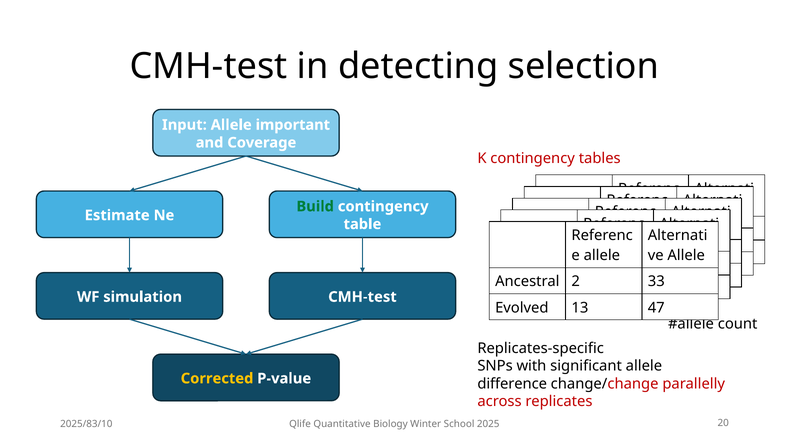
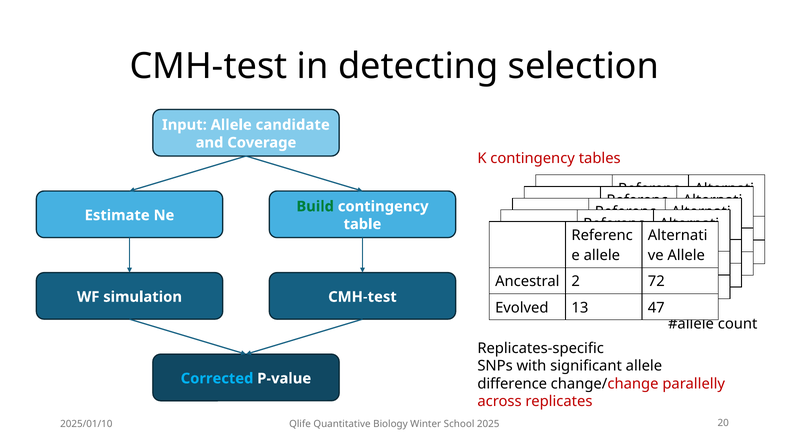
important: important -> candidate (293, 125)
33: 33 -> 72 (656, 281)
Corrected colour: yellow -> light blue (217, 378)
2025/83/10: 2025/83/10 -> 2025/01/10 (86, 424)
